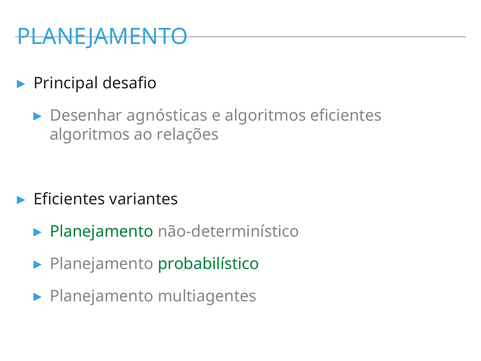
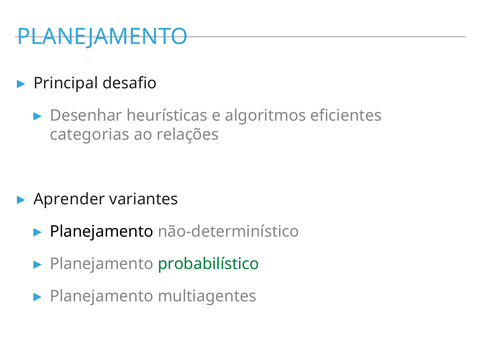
agnósticas: agnósticas -> heurísticas (167, 115)
algoritmos: algoritmos -> categorias (90, 135)
Eficientes: Eficientes -> Aprender (69, 199)
Planejamento colour: green -> black (102, 231)
